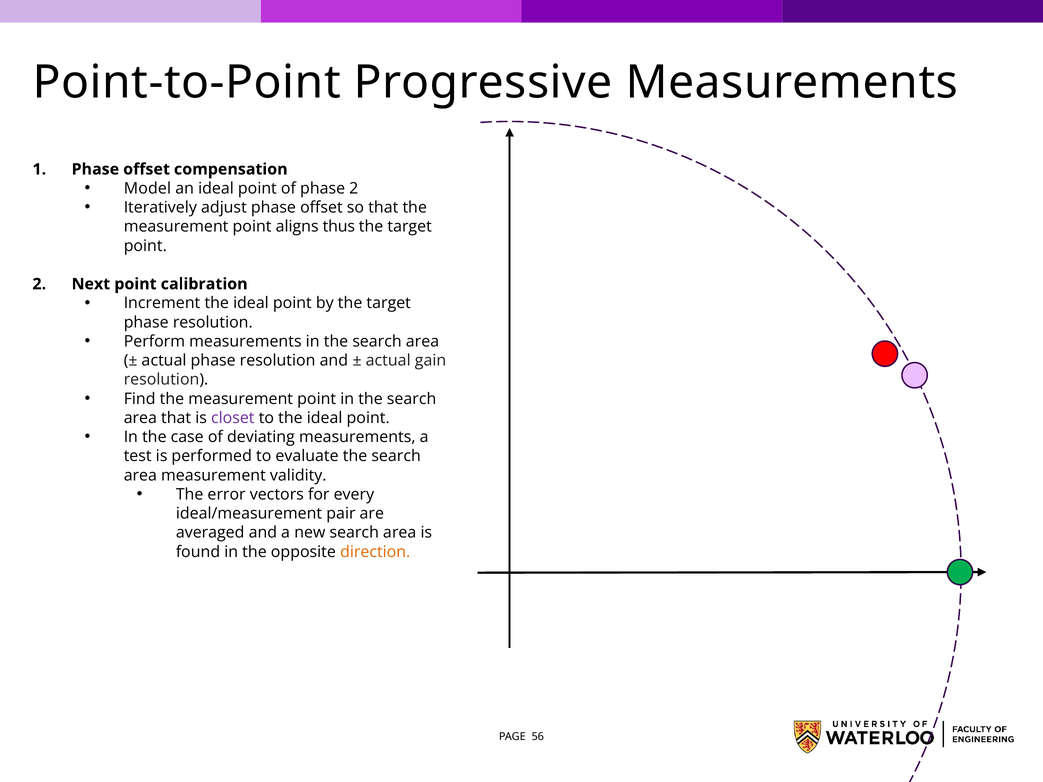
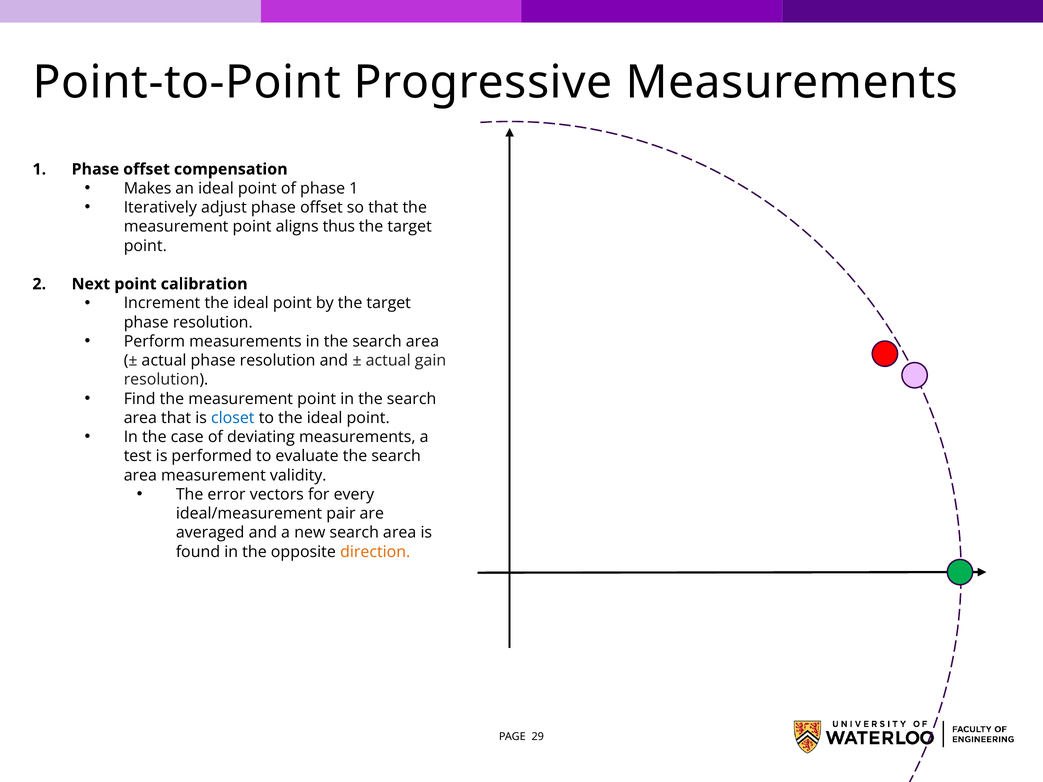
Model: Model -> Makes (148, 188)
phase 2: 2 -> 1 (354, 188)
closet colour: purple -> blue (233, 418)
56: 56 -> 29 (538, 737)
